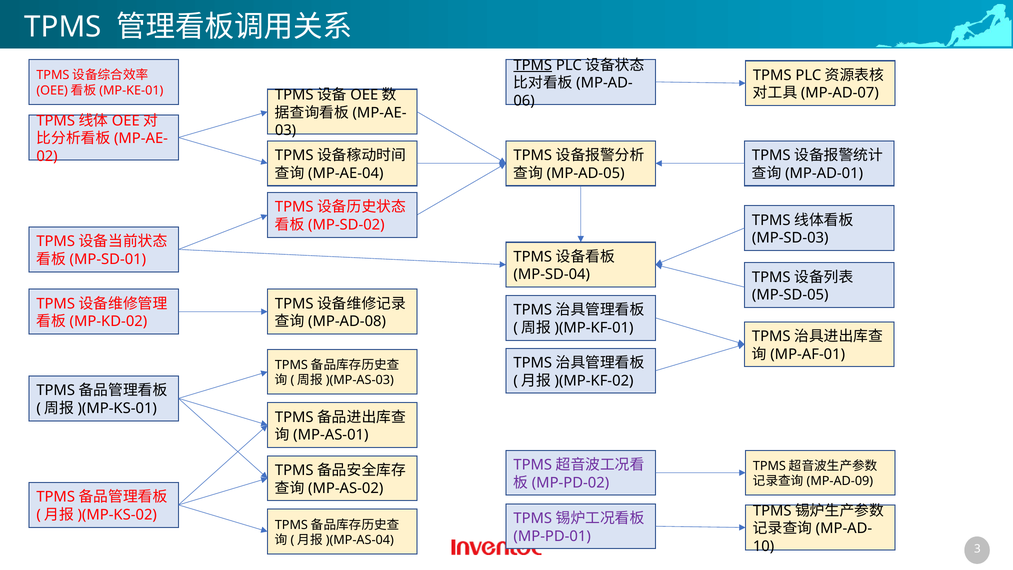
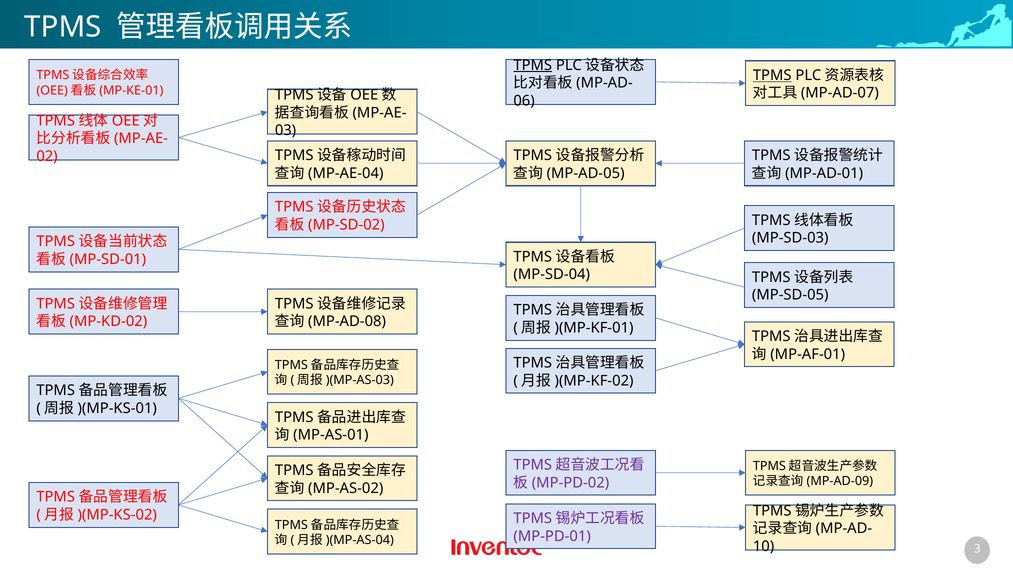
TPMS underline: none -> present (772, 75)
